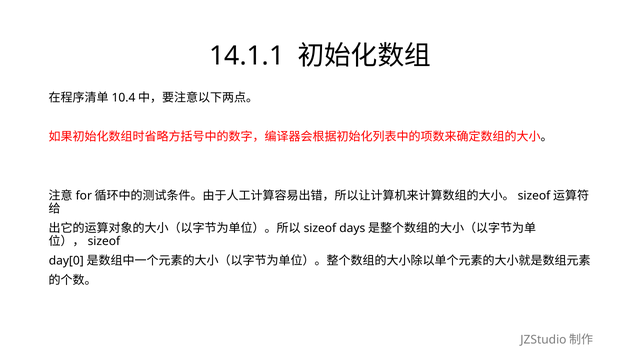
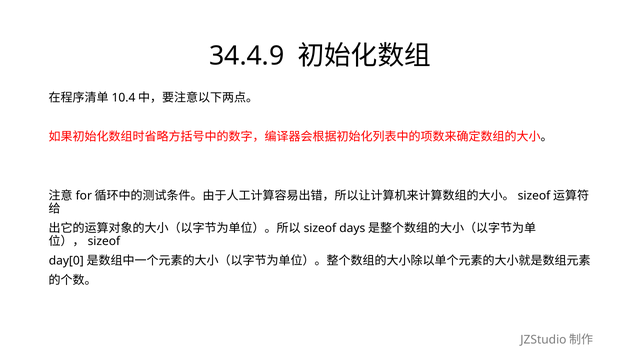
14.1.1: 14.1.1 -> 34.4.9 (247, 56)
